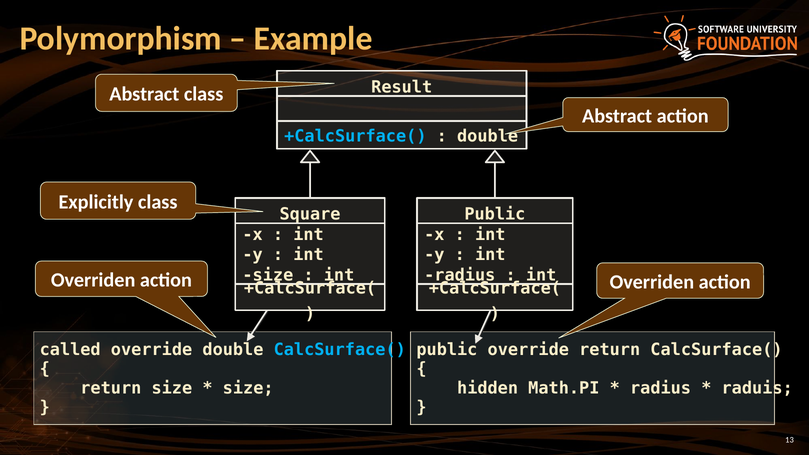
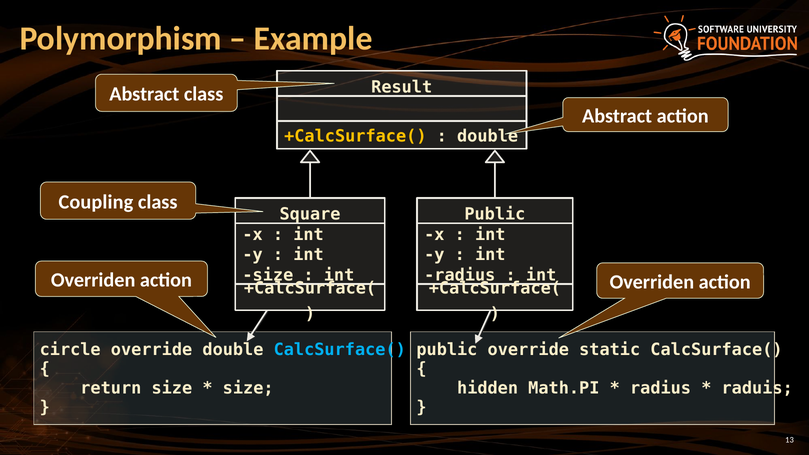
+CalcSurface( colour: light blue -> yellow (355, 136)
Explicitly: Explicitly -> Coupling (96, 202)
called: called -> circle (70, 350)
override return: return -> static (610, 350)
